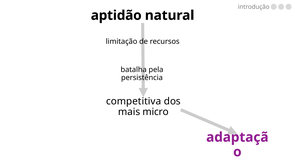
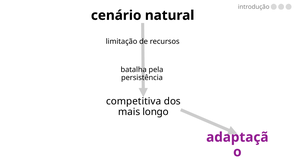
aptidão: aptidão -> cenário (116, 15)
micro: micro -> longo (156, 112)
